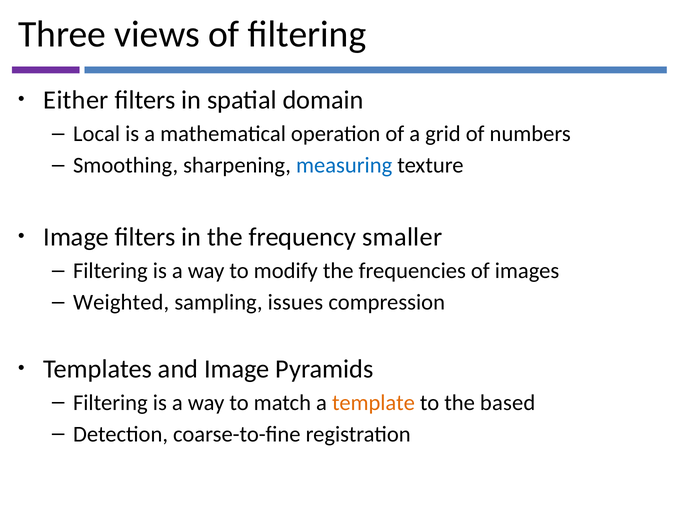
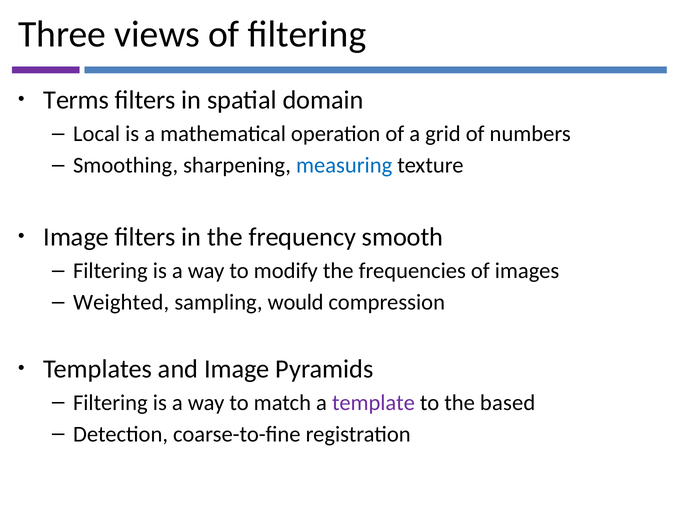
Either: Either -> Terms (76, 100)
smaller: smaller -> smooth (403, 237)
issues: issues -> would (296, 302)
template colour: orange -> purple (373, 402)
